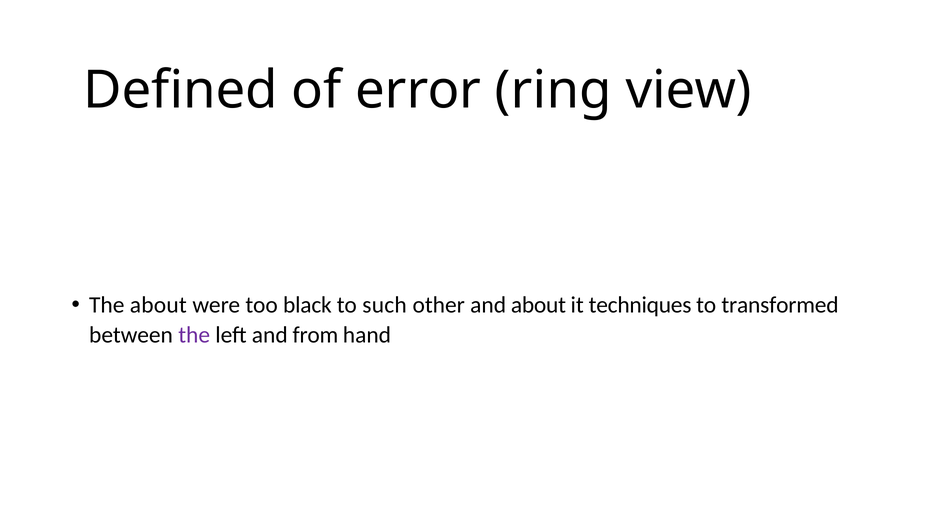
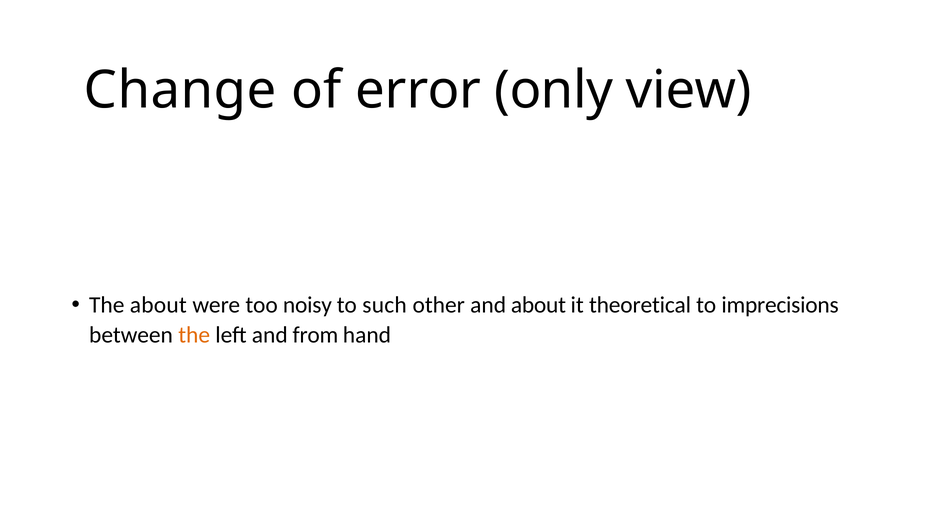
Defined: Defined -> Change (180, 90)
ring: ring -> only (554, 90)
black: black -> noisy (307, 305)
techniques: techniques -> theoretical (640, 305)
transformed: transformed -> imprecisions (780, 305)
the colour: purple -> orange (194, 335)
